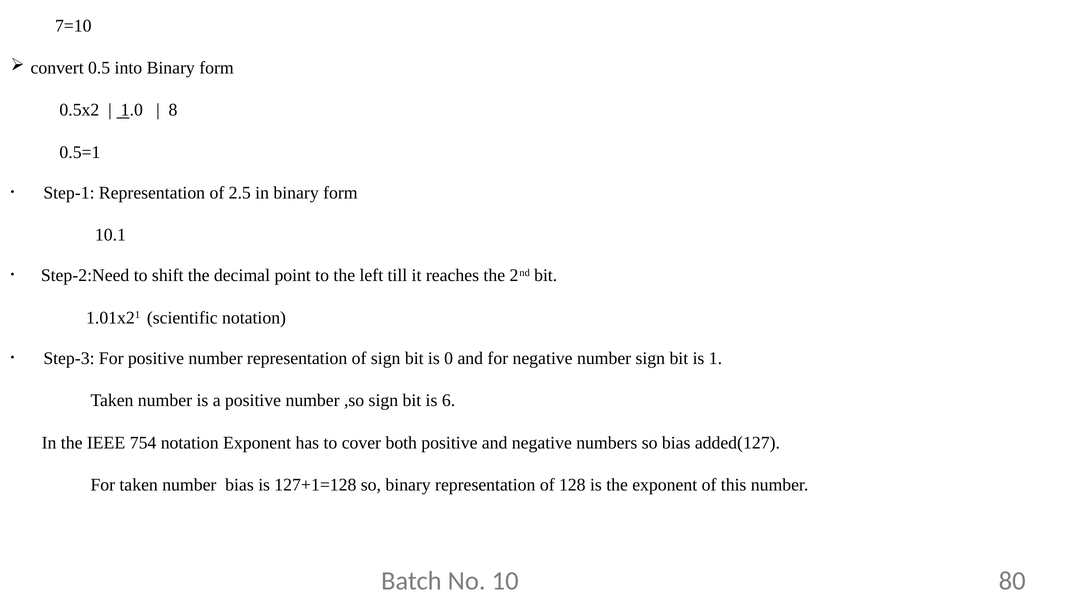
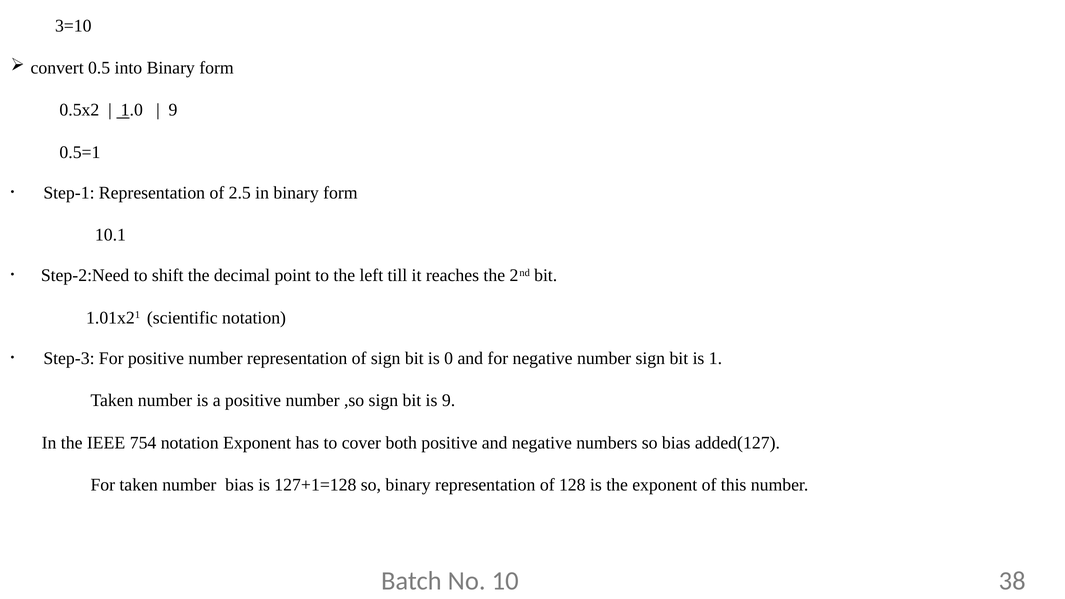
7=10: 7=10 -> 3=10 (73, 26)
8: 8 -> 9 (173, 110)
is 6: 6 -> 9 (449, 401)
80: 80 -> 38 (1012, 581)
